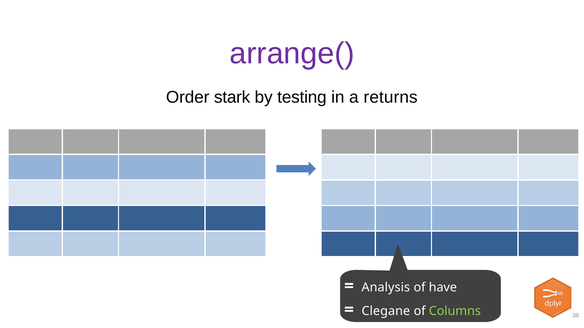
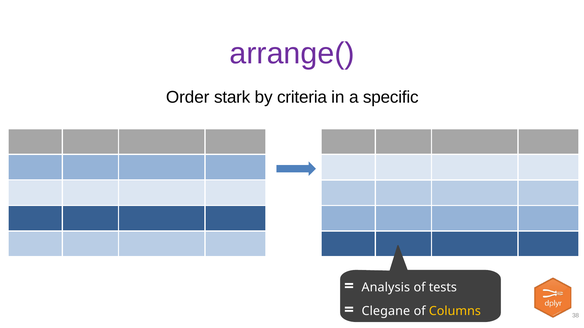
testing: testing -> criteria (302, 97)
returns: returns -> specific (391, 97)
have: have -> tests (443, 288)
Columns colour: light green -> yellow (455, 312)
